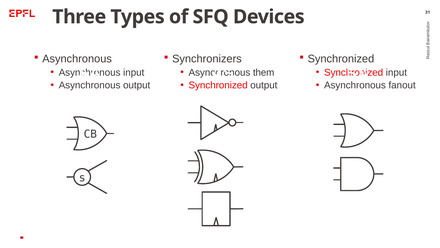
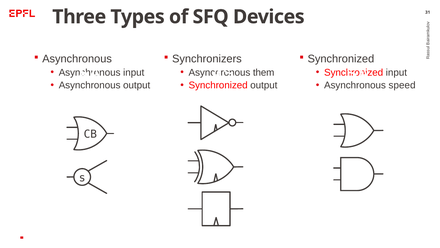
fanout: fanout -> speed (402, 85)
